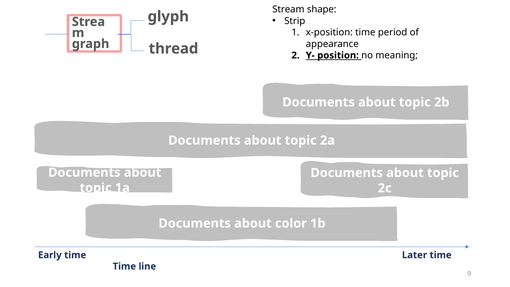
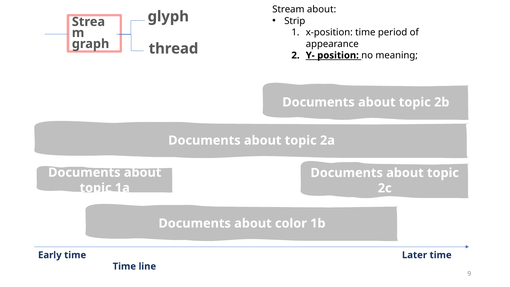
Stream shape: shape -> about (322, 9)
